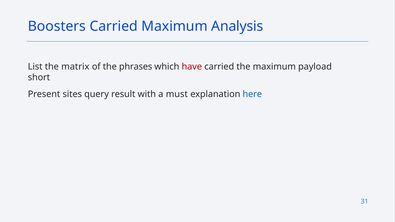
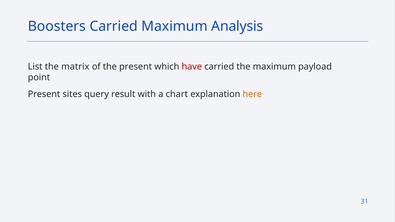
the phrases: phrases -> present (136, 67)
short: short -> point (39, 78)
must: must -> chart (177, 94)
here colour: blue -> orange (252, 94)
